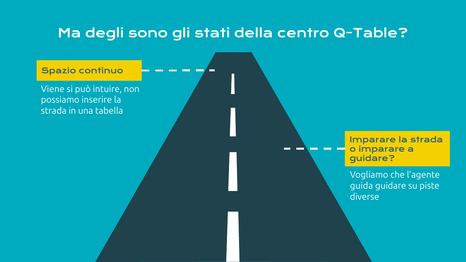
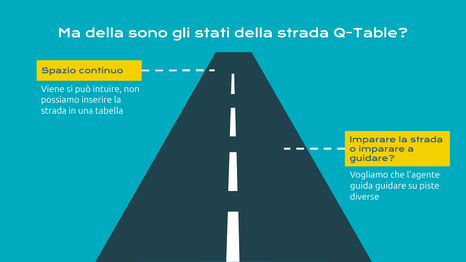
Ma degli: degli -> della (105, 33)
della centro: centro -> strada (303, 33)
